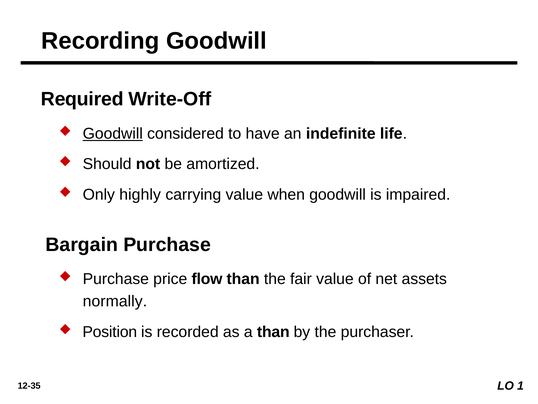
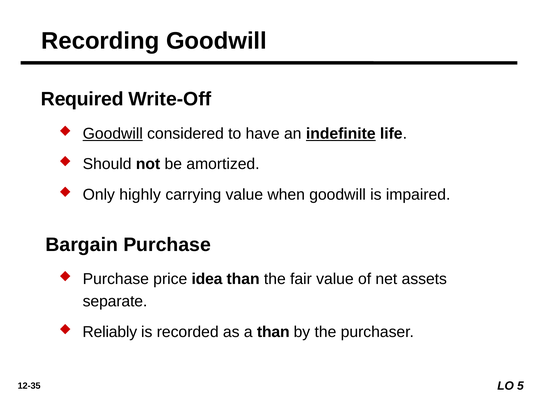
indefinite underline: none -> present (341, 133)
flow: flow -> idea (207, 279)
normally: normally -> separate (115, 301)
Position: Position -> Reliably (110, 332)
1: 1 -> 5 (520, 385)
